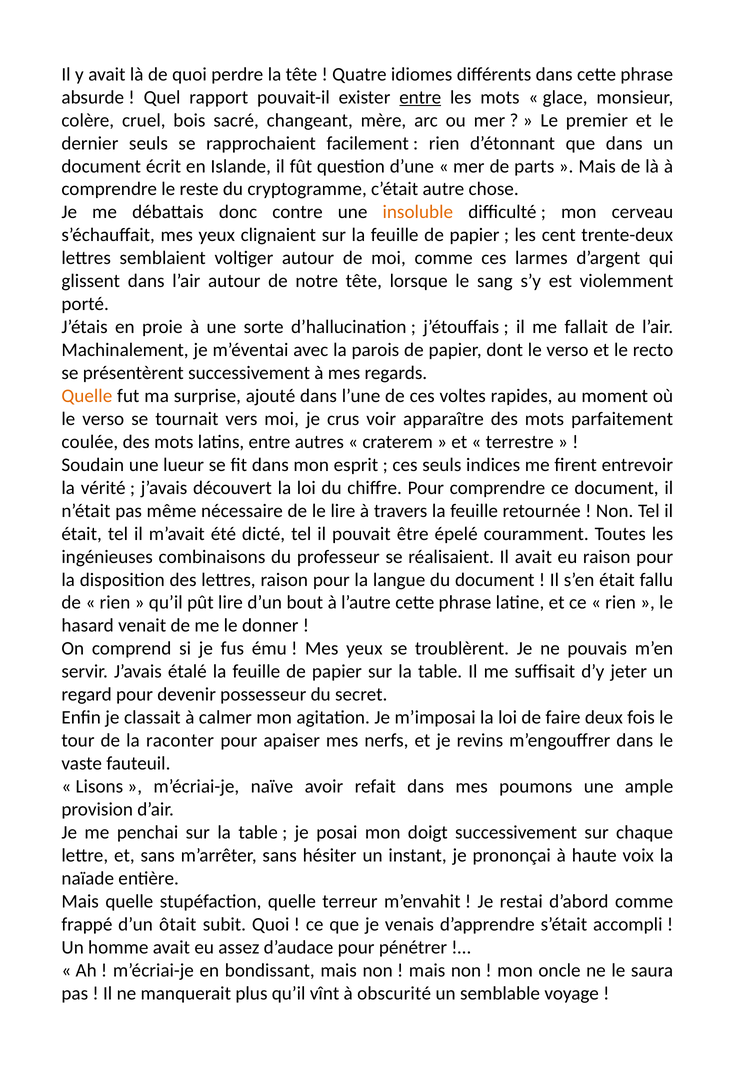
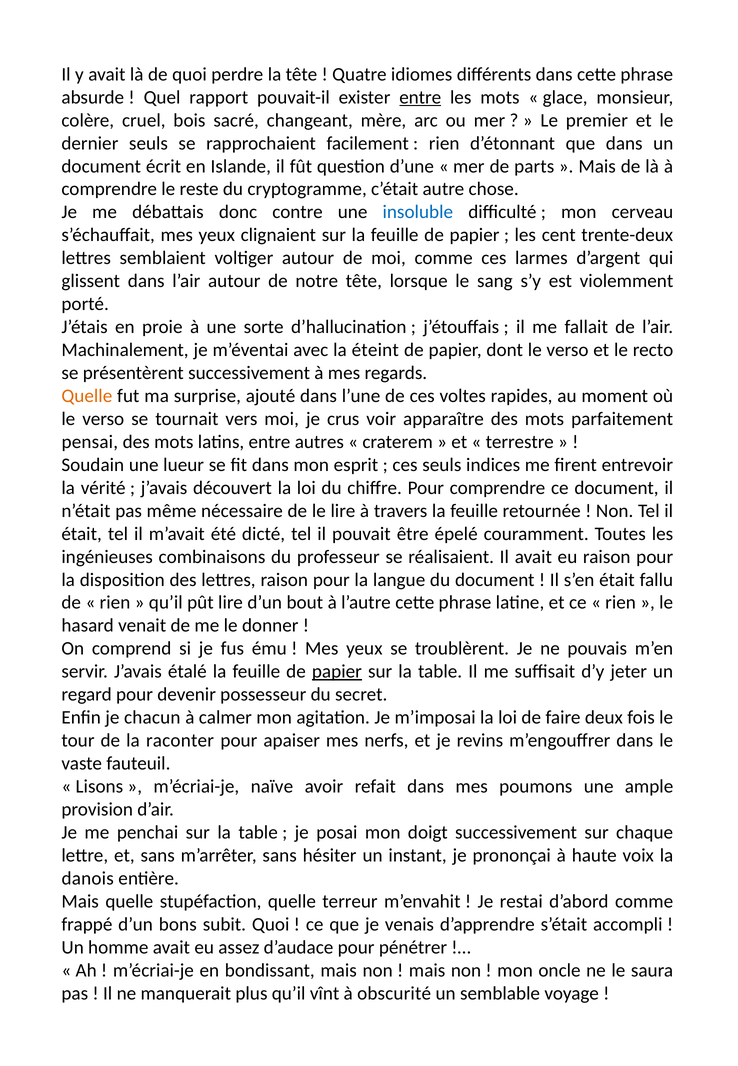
insoluble colour: orange -> blue (418, 212)
parois: parois -> éteint (375, 350)
coulée: coulée -> pensai (90, 442)
papier underline: none -> present (337, 672)
classait: classait -> chacun (152, 718)
naïade: naïade -> danois (88, 878)
ôtait: ôtait -> bons (178, 924)
